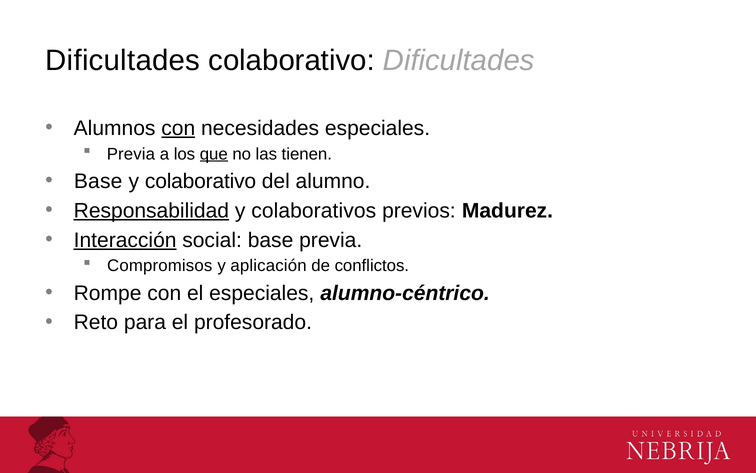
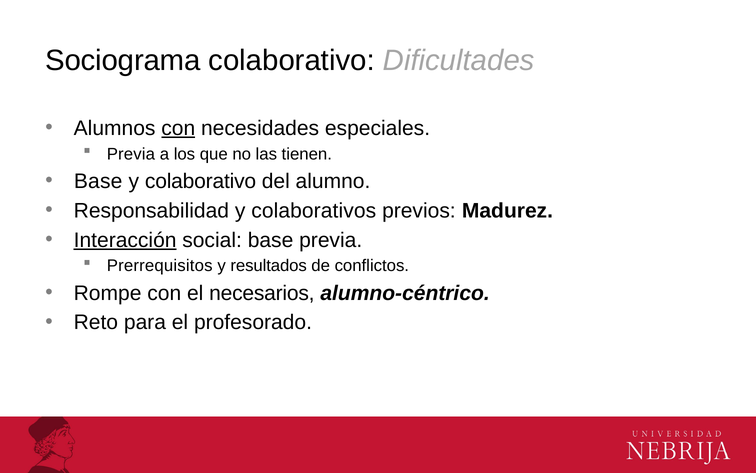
Dificultades: Dificultades -> Sociograma (123, 60)
que underline: present -> none (214, 154)
Responsabilidad underline: present -> none (151, 210)
Compromisos: Compromisos -> Prerrequisitos (160, 266)
aplicación: aplicación -> resultados (269, 266)
el especiales: especiales -> necesarios (262, 293)
